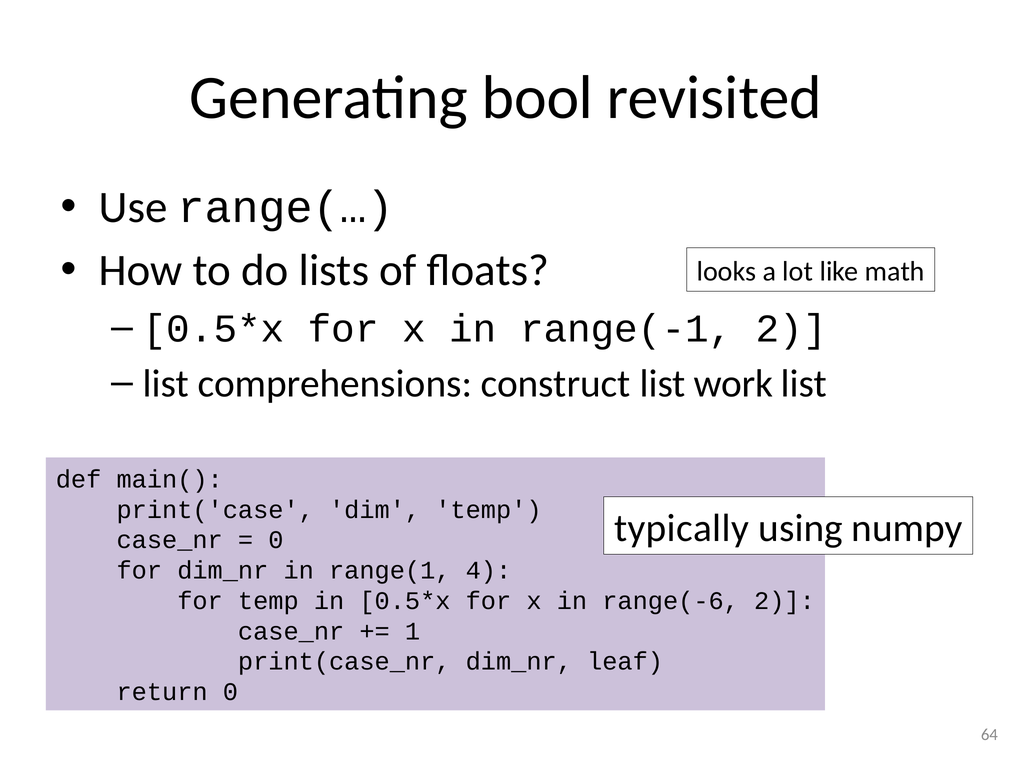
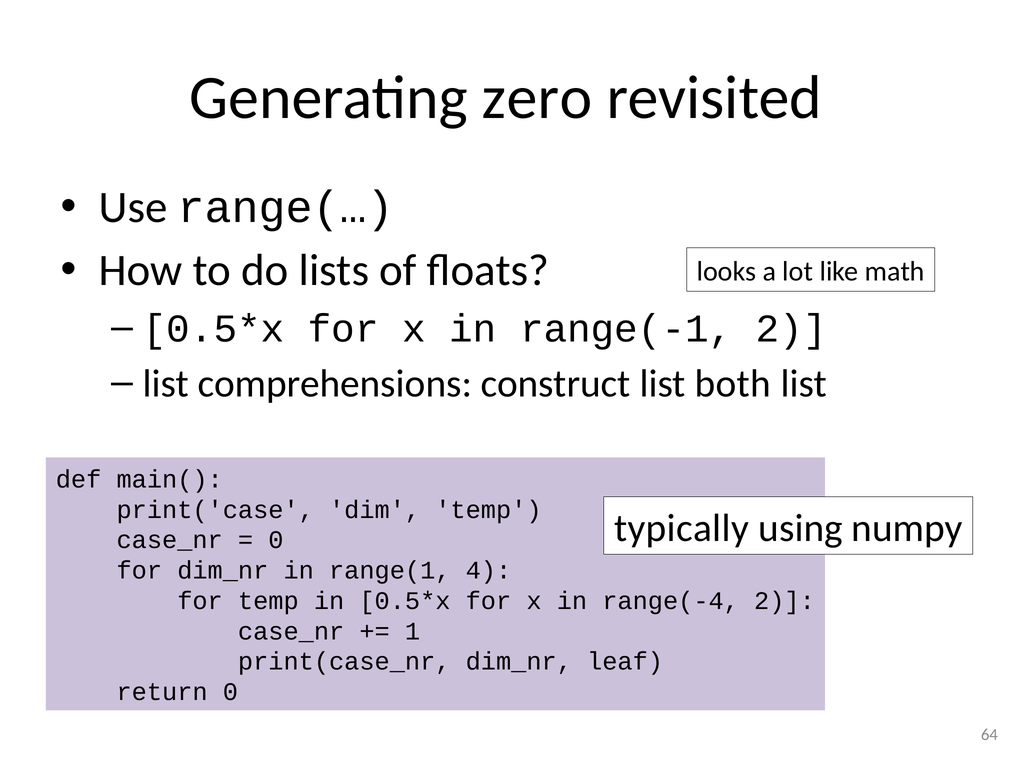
bool: bool -> zero (537, 98)
work: work -> both (733, 384)
range(-6: range(-6 -> range(-4 (671, 601)
